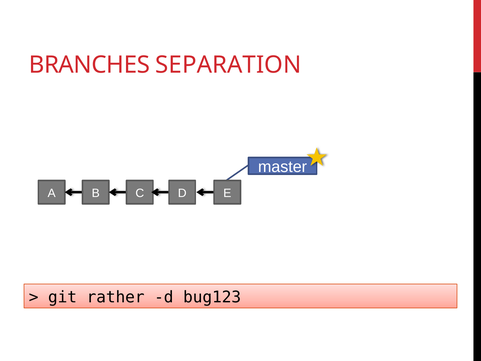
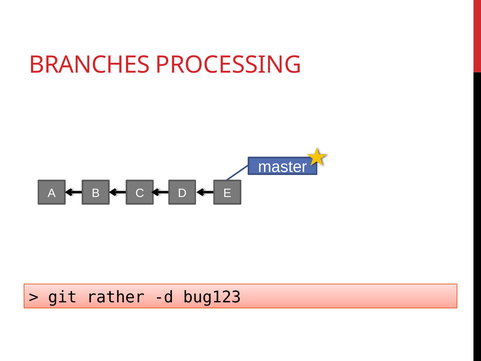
SEPARATION: SEPARATION -> PROCESSING (228, 65)
